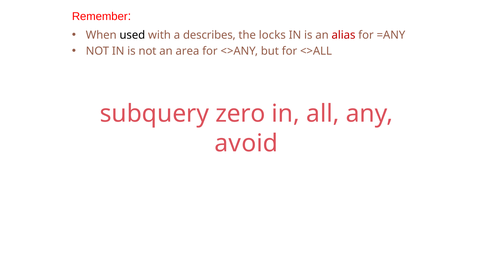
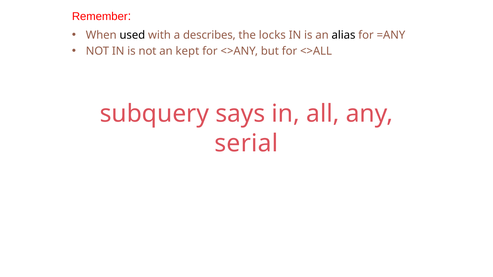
alias colour: red -> black (343, 35)
area: area -> kept (187, 51)
zero: zero -> says (240, 114)
avoid: avoid -> serial (246, 143)
